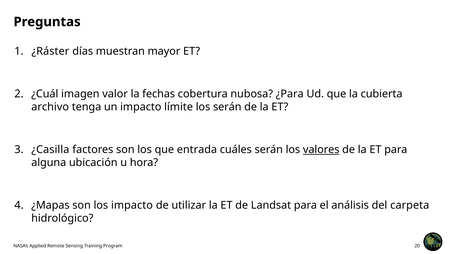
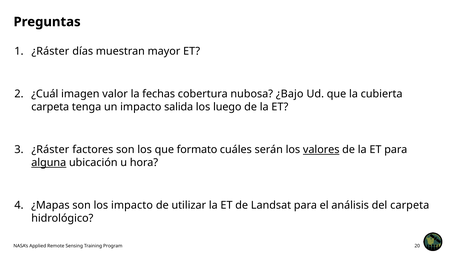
¿Para: ¿Para -> ¿Bajo (290, 94)
archivo: archivo -> carpeta (50, 107)
límite: límite -> salida (179, 107)
los serán: serán -> luego (227, 107)
¿Casilla: ¿Casilla -> ¿Ráster (50, 150)
entrada: entrada -> formato (197, 150)
alguna underline: none -> present (49, 163)
